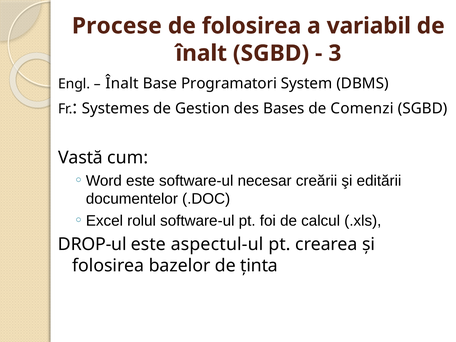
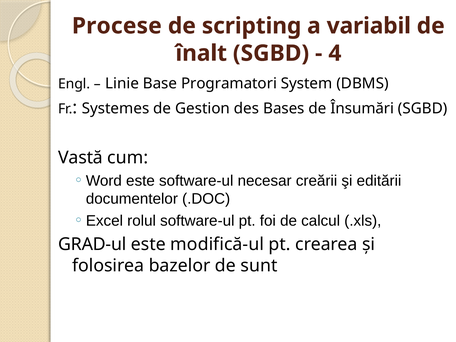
de folosirea: folosirea -> scripting (252, 26)
3: 3 -> 4 (335, 53)
Înalt: Înalt -> Linie (122, 83)
Comenzi: Comenzi -> Însumări (362, 108)
DROP-ul: DROP-ul -> GRAD-ul (92, 244)
aspectul-ul: aspectul-ul -> modifică-ul (217, 244)
ținta: ținta -> sunt (259, 266)
